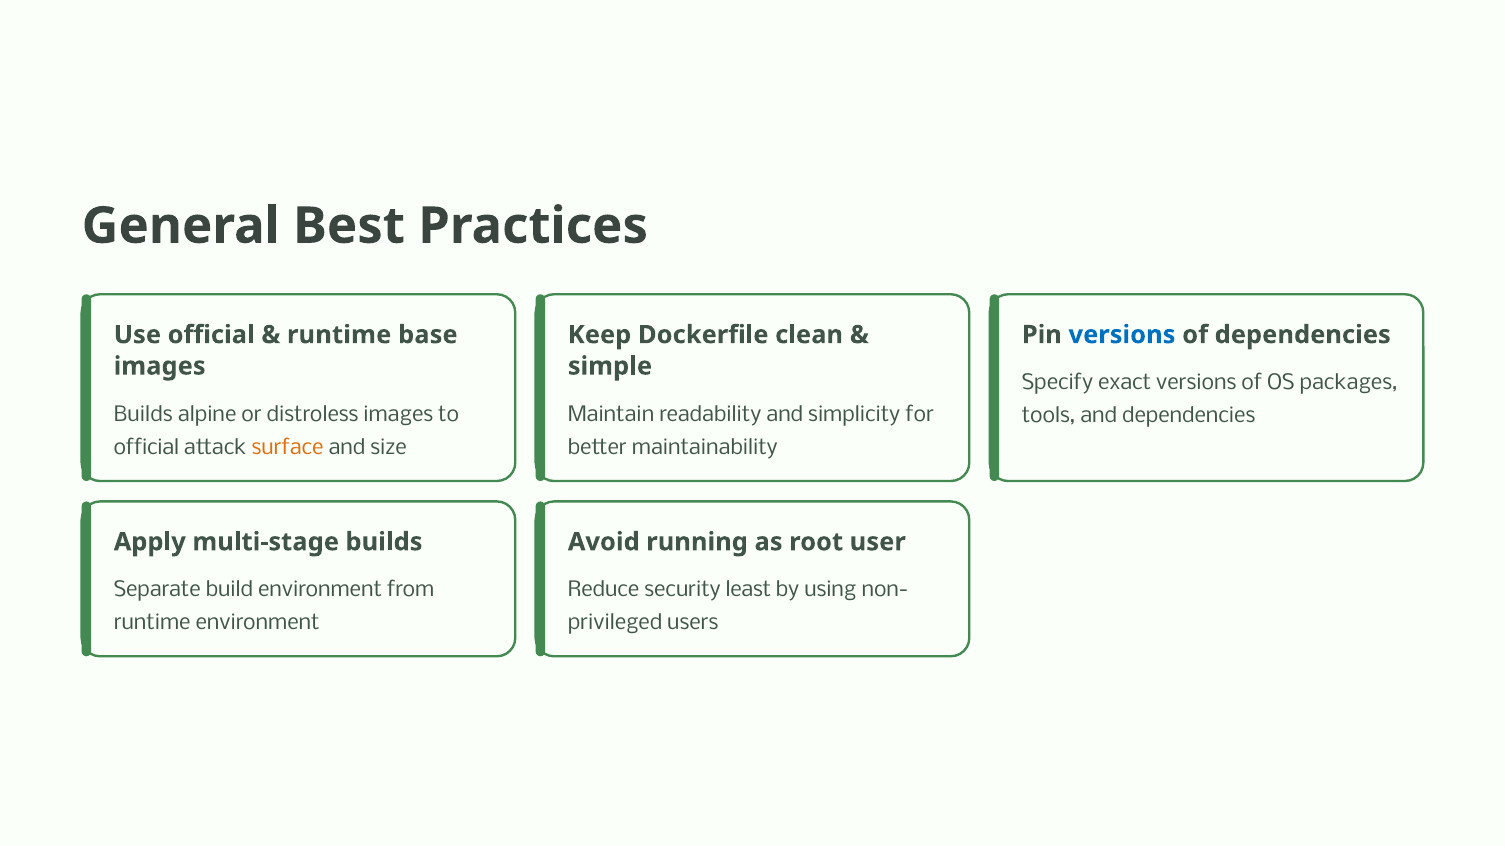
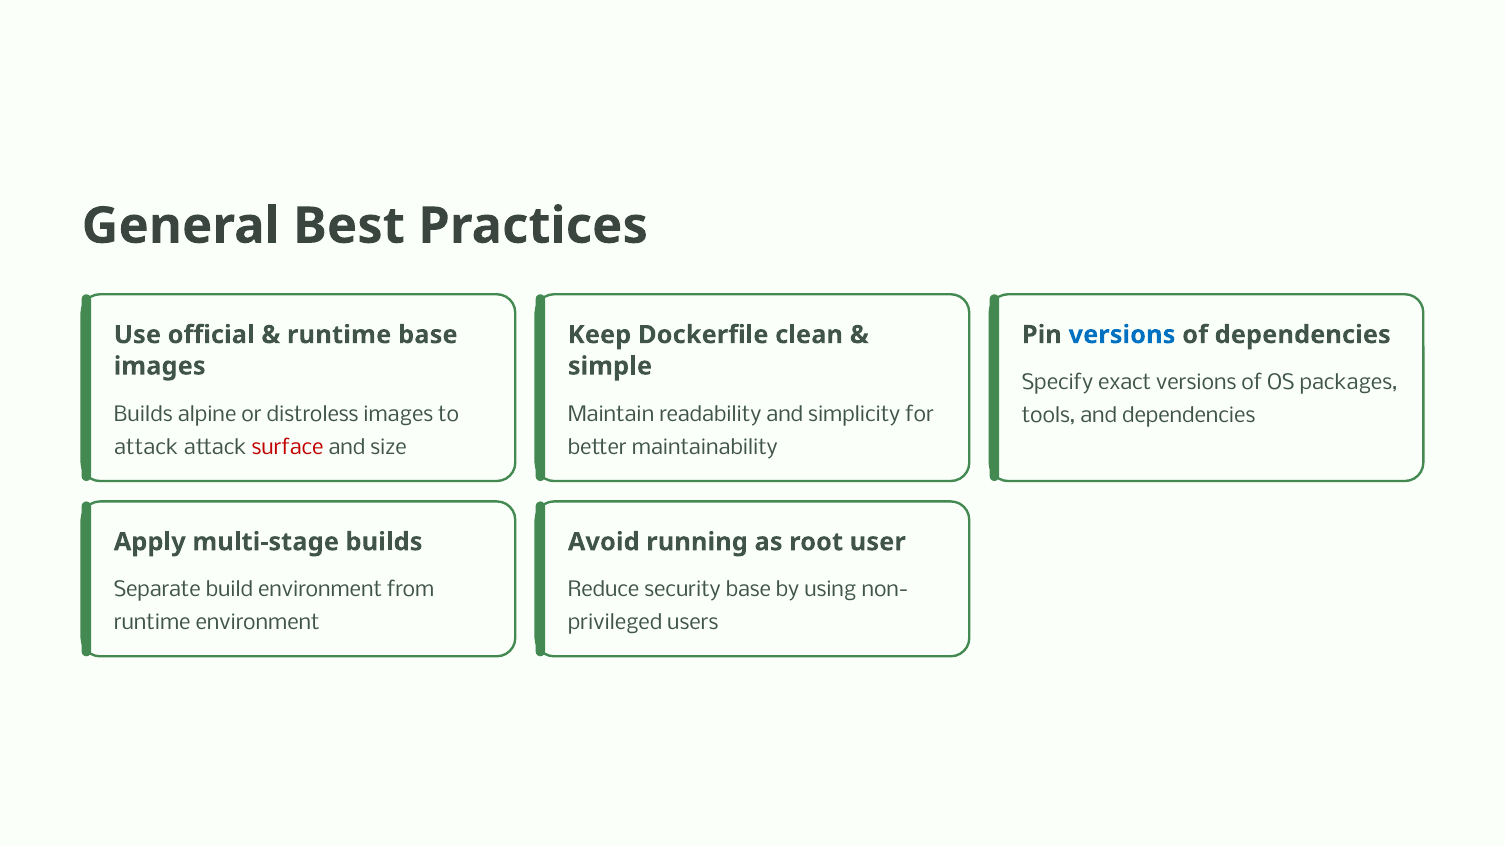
official: official -> attack (146, 448)
surface colour: orange -> red (288, 448)
security least: least -> base (748, 591)
